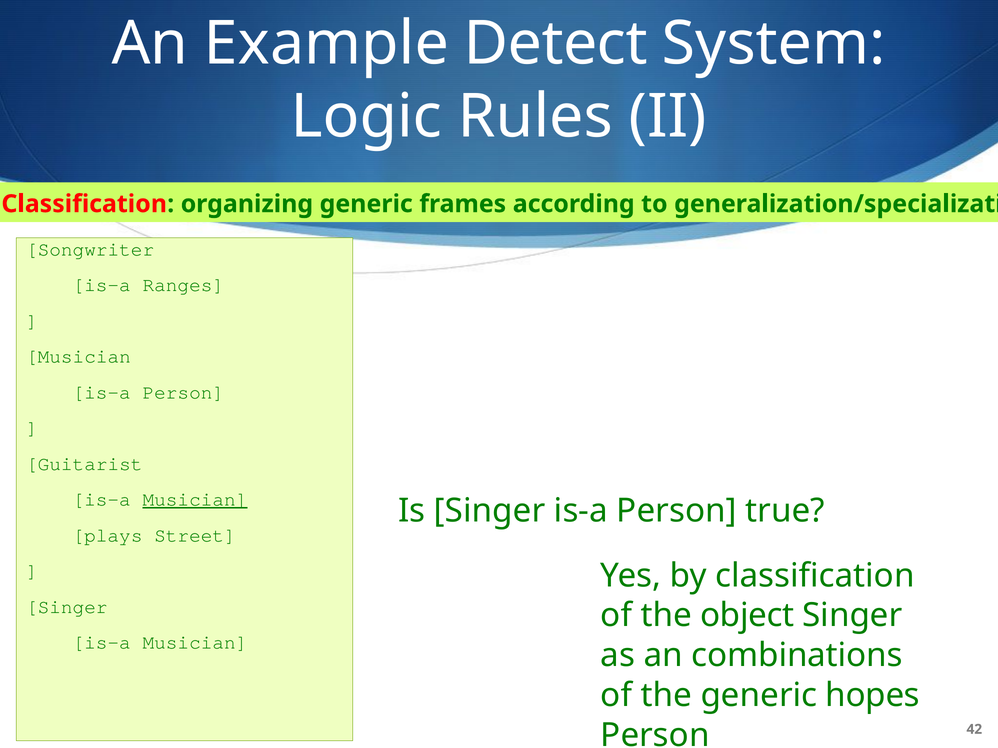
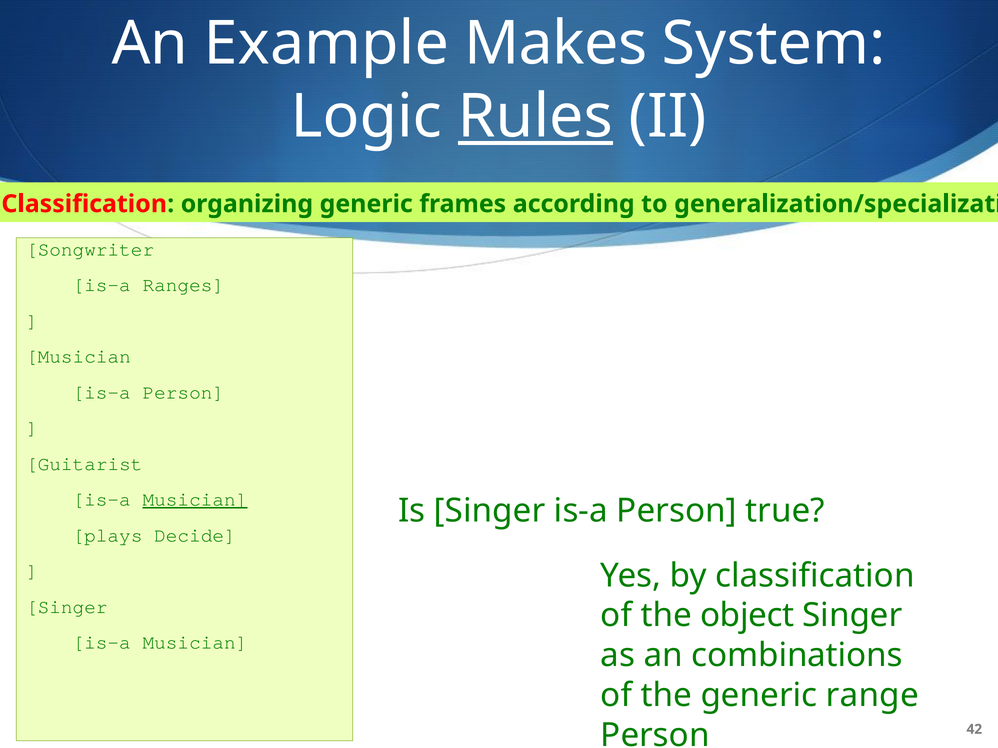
Detect: Detect -> Makes (556, 44)
Rules underline: none -> present (535, 117)
Street: Street -> Decide (195, 536)
hopes: hopes -> range (872, 696)
